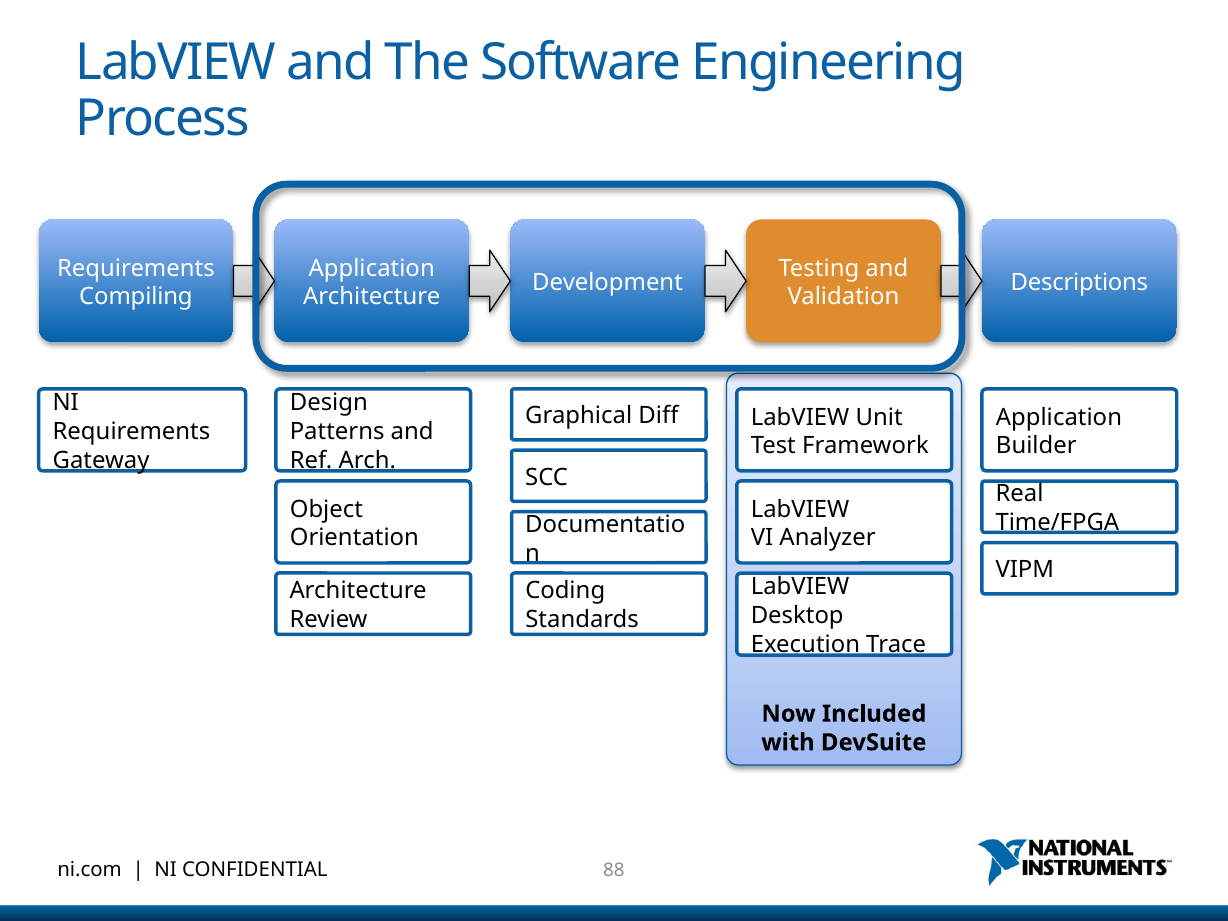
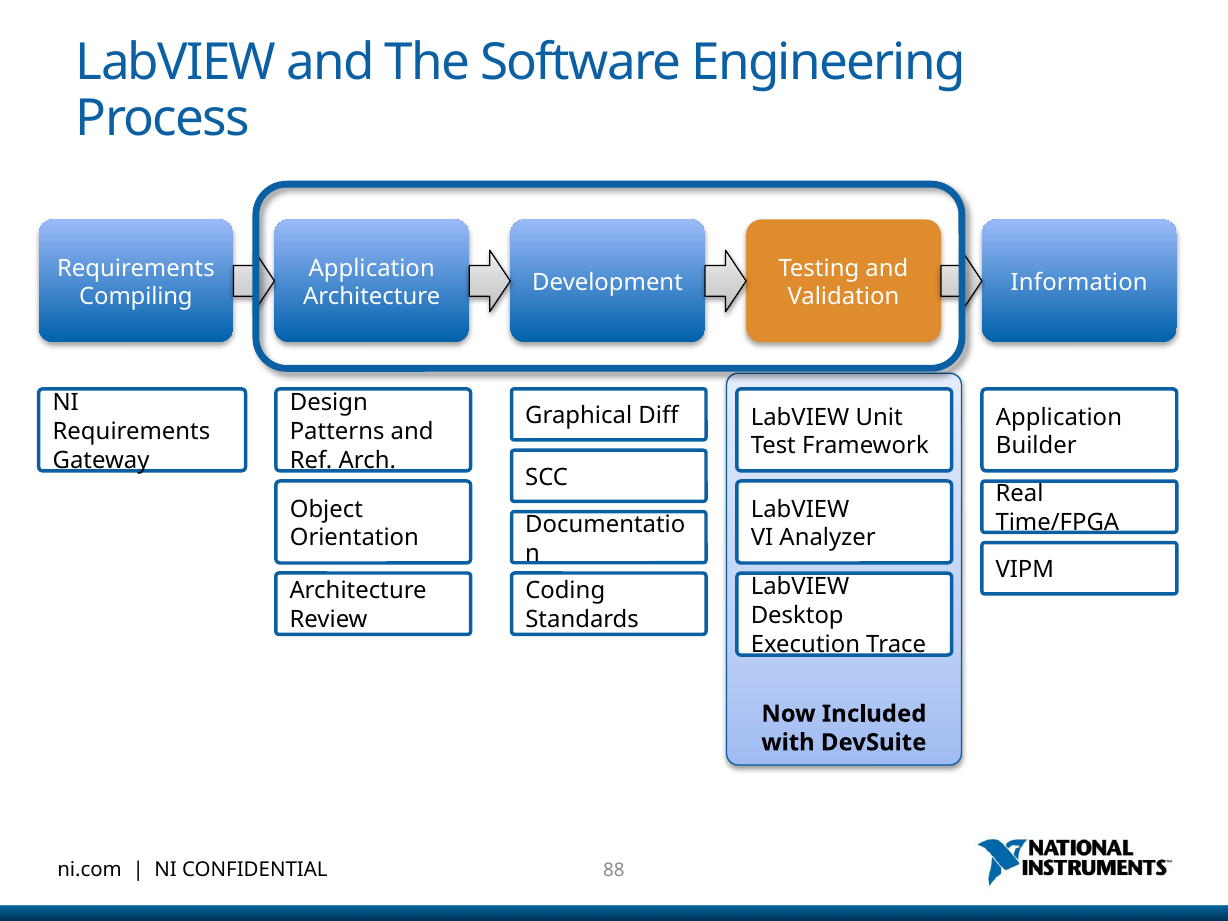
Descriptions: Descriptions -> Information (1079, 283)
